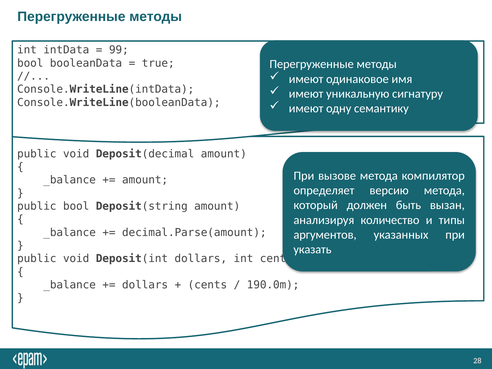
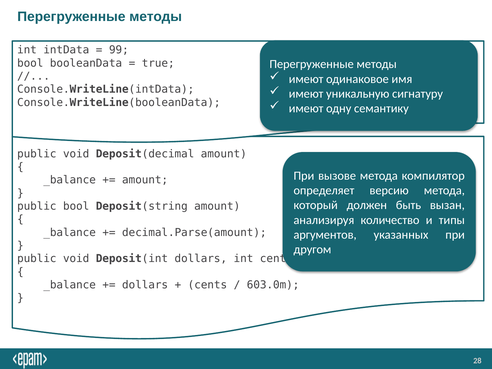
указать: указать -> другом (312, 249)
190.0m: 190.0m -> 603.0m (273, 285)
